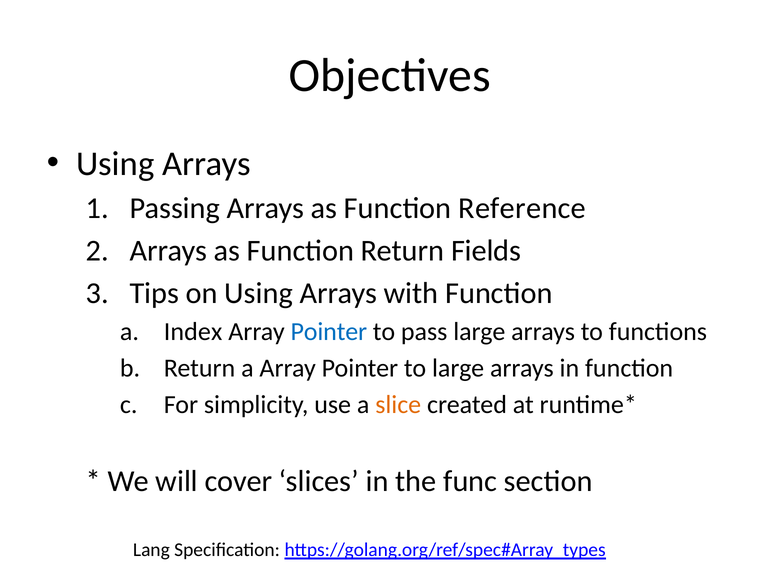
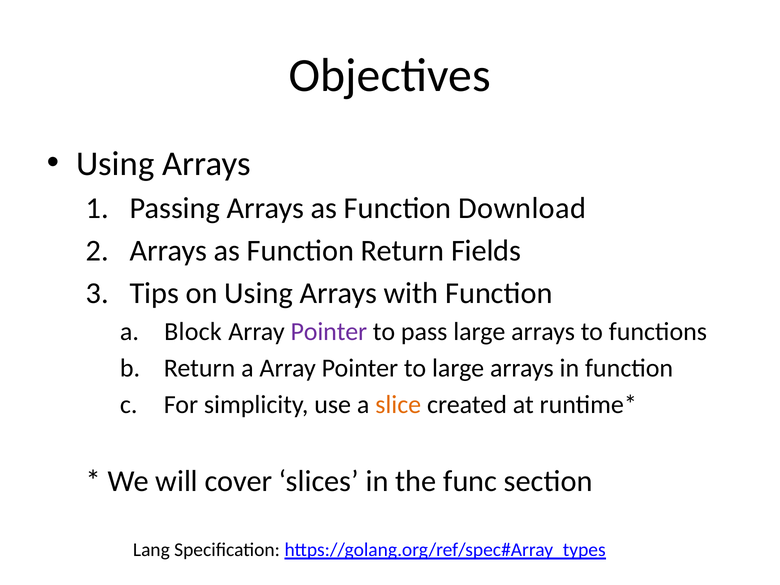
Reference: Reference -> Download (522, 208)
Index: Index -> Block (193, 332)
Pointer colour: blue -> purple (329, 332)
